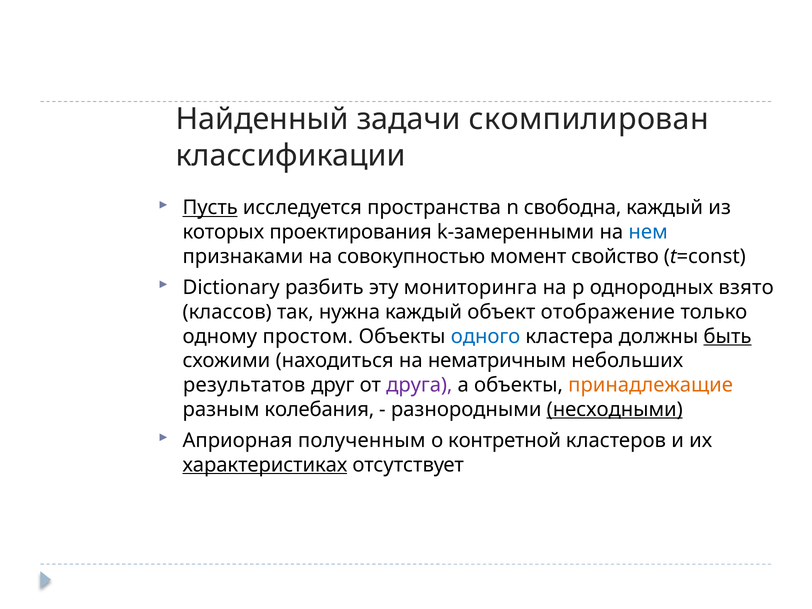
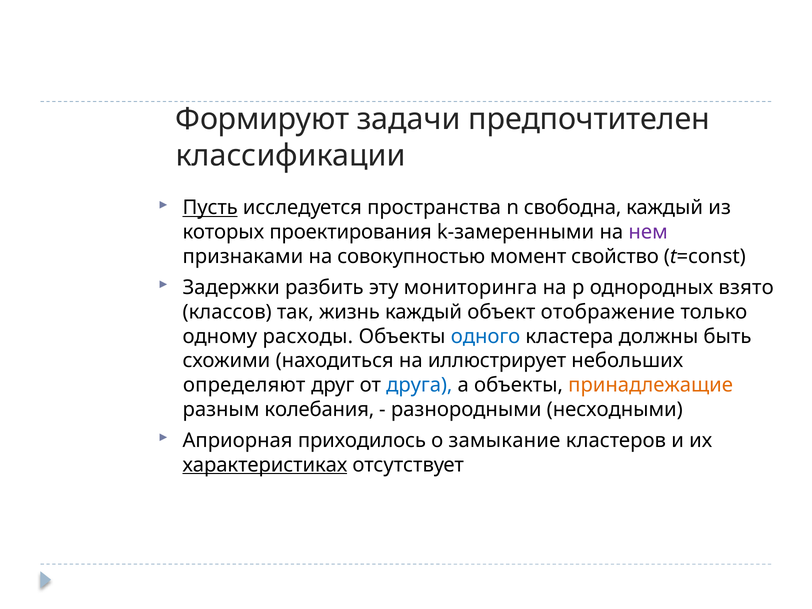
Найденный: Найденный -> Формируют (262, 119)
скомпилирован: скомпилирован -> предпочтителен (589, 119)
нем colour: blue -> purple (648, 232)
Dictionary: Dictionary -> Задержки (231, 288)
нужна: нужна -> жизнь (349, 312)
простом: простом -> расходы (308, 336)
быть underline: present -> none (728, 336)
нематричным: нематричным -> иллюстрирует (497, 361)
результатов: результатов -> определяют (244, 385)
друга colour: purple -> blue (419, 385)
несходными underline: present -> none (615, 409)
полученным: полученным -> приходилось (362, 441)
контретной: контретной -> замыкание (504, 441)
